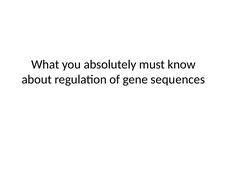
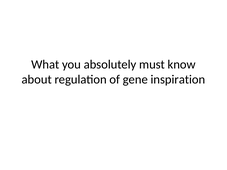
sequences: sequences -> inspiration (178, 80)
